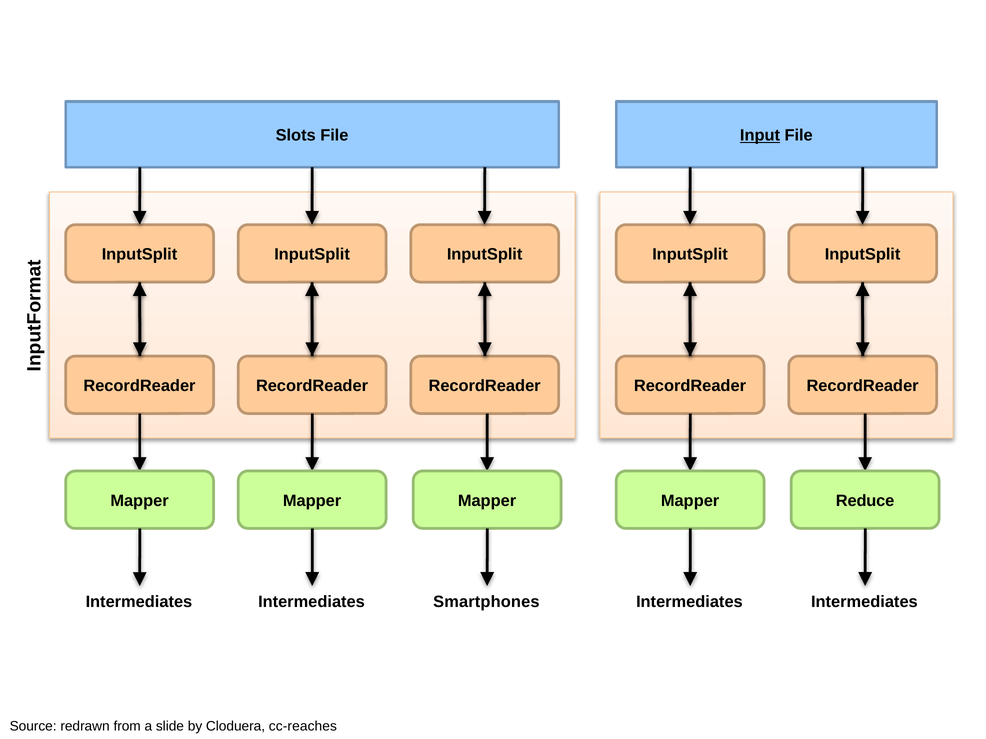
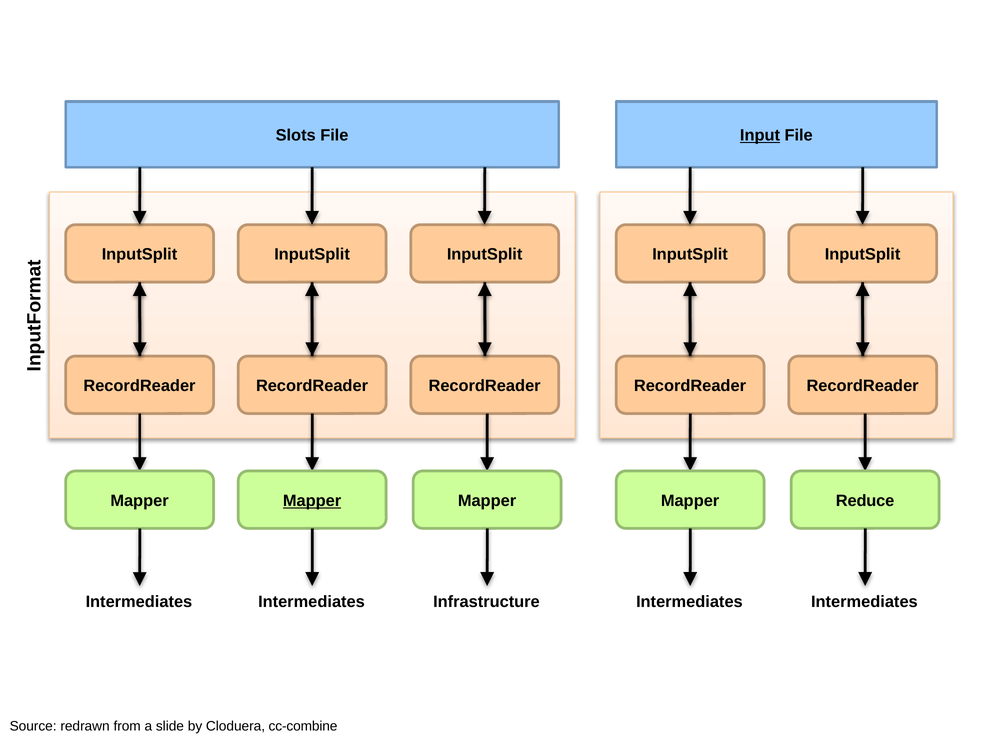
Mapper underline: none -> present (312, 501)
Smartphones: Smartphones -> Infrastructure (486, 602)
cc-reaches: cc-reaches -> cc-combine (303, 727)
